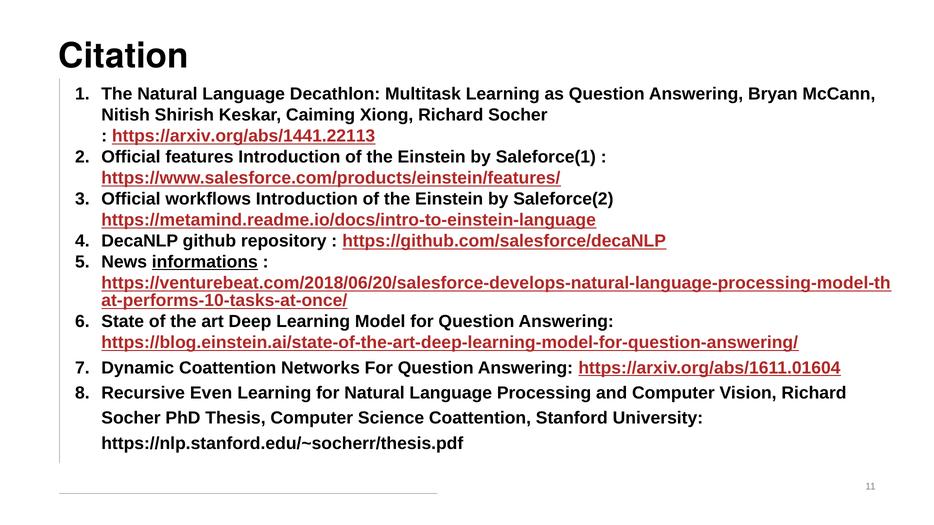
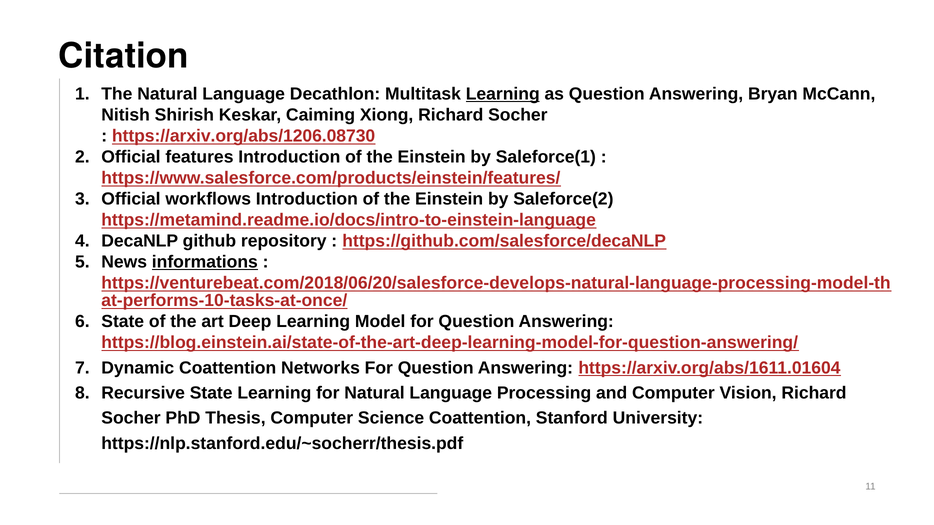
Learning underline: none -> present (503, 94)
https://arxiv.org/abs/1441.22113: https://arxiv.org/abs/1441.22113 -> https://arxiv.org/abs/1206.08730 (244, 136)
Recursive Even: Even -> State (211, 393)
